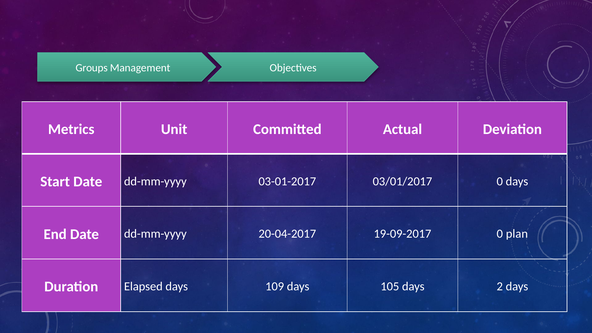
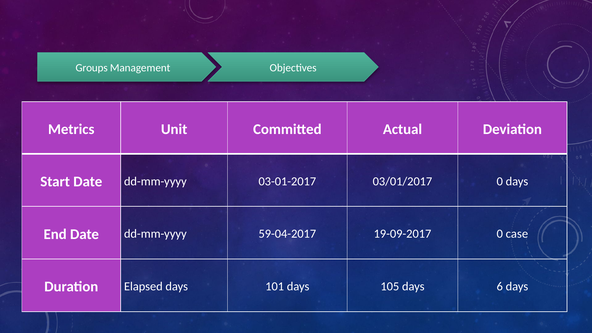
20-04-2017: 20-04-2017 -> 59-04-2017 (287, 234)
plan: plan -> case (517, 234)
109: 109 -> 101 (275, 287)
2: 2 -> 6 (500, 287)
